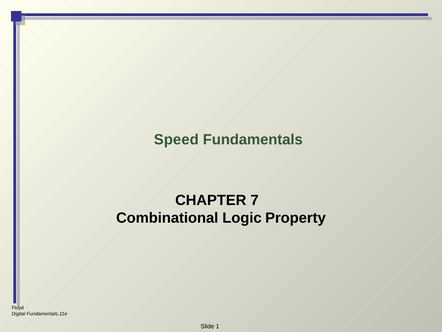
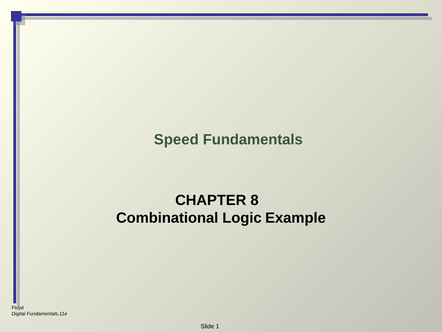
7: 7 -> 8 (255, 200)
Property: Property -> Example (295, 218)
